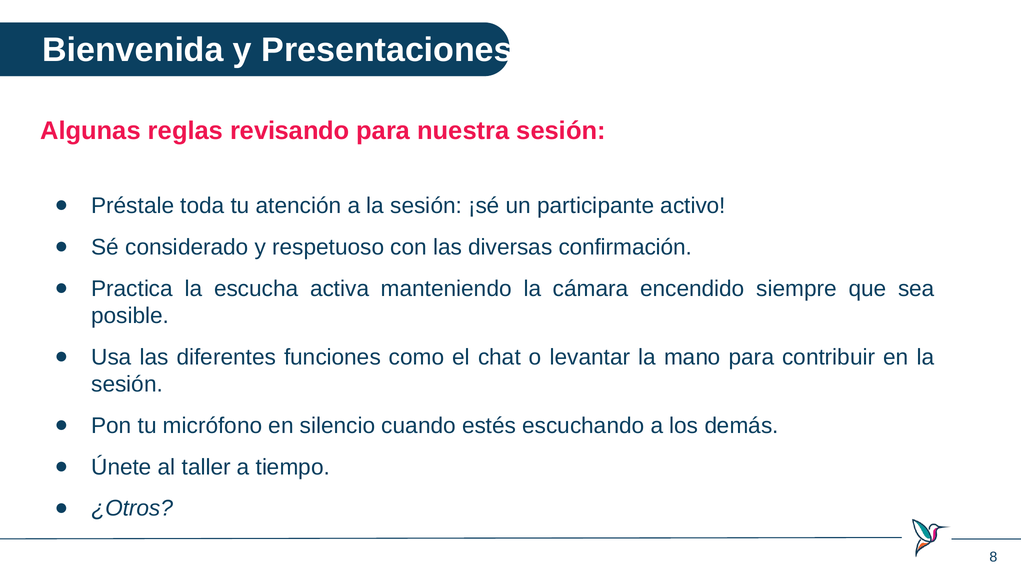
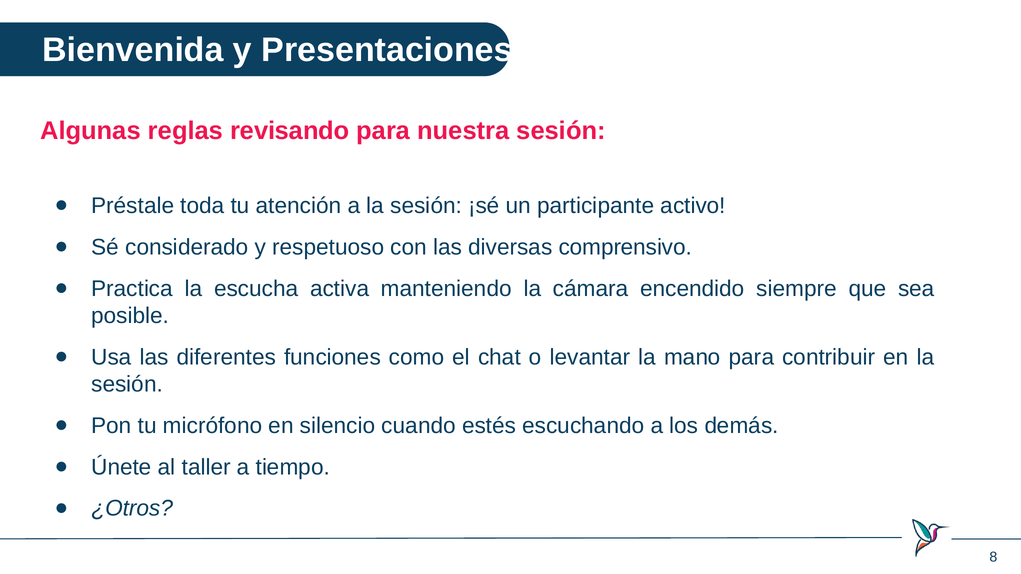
confirmación: confirmación -> comprensivo (625, 247)
